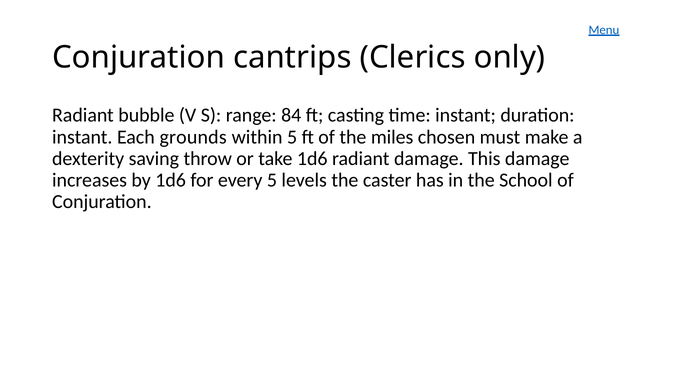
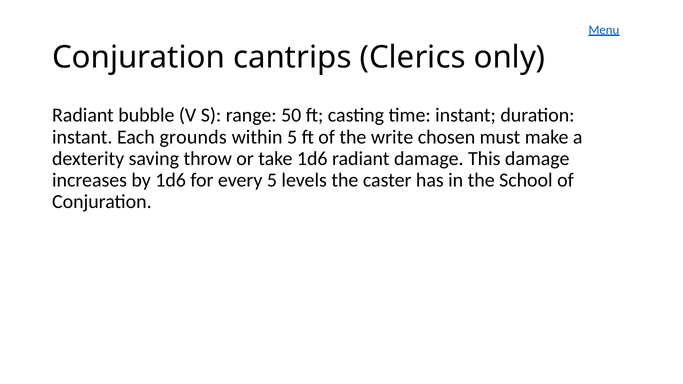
84: 84 -> 50 (291, 115)
miles: miles -> write (392, 137)
